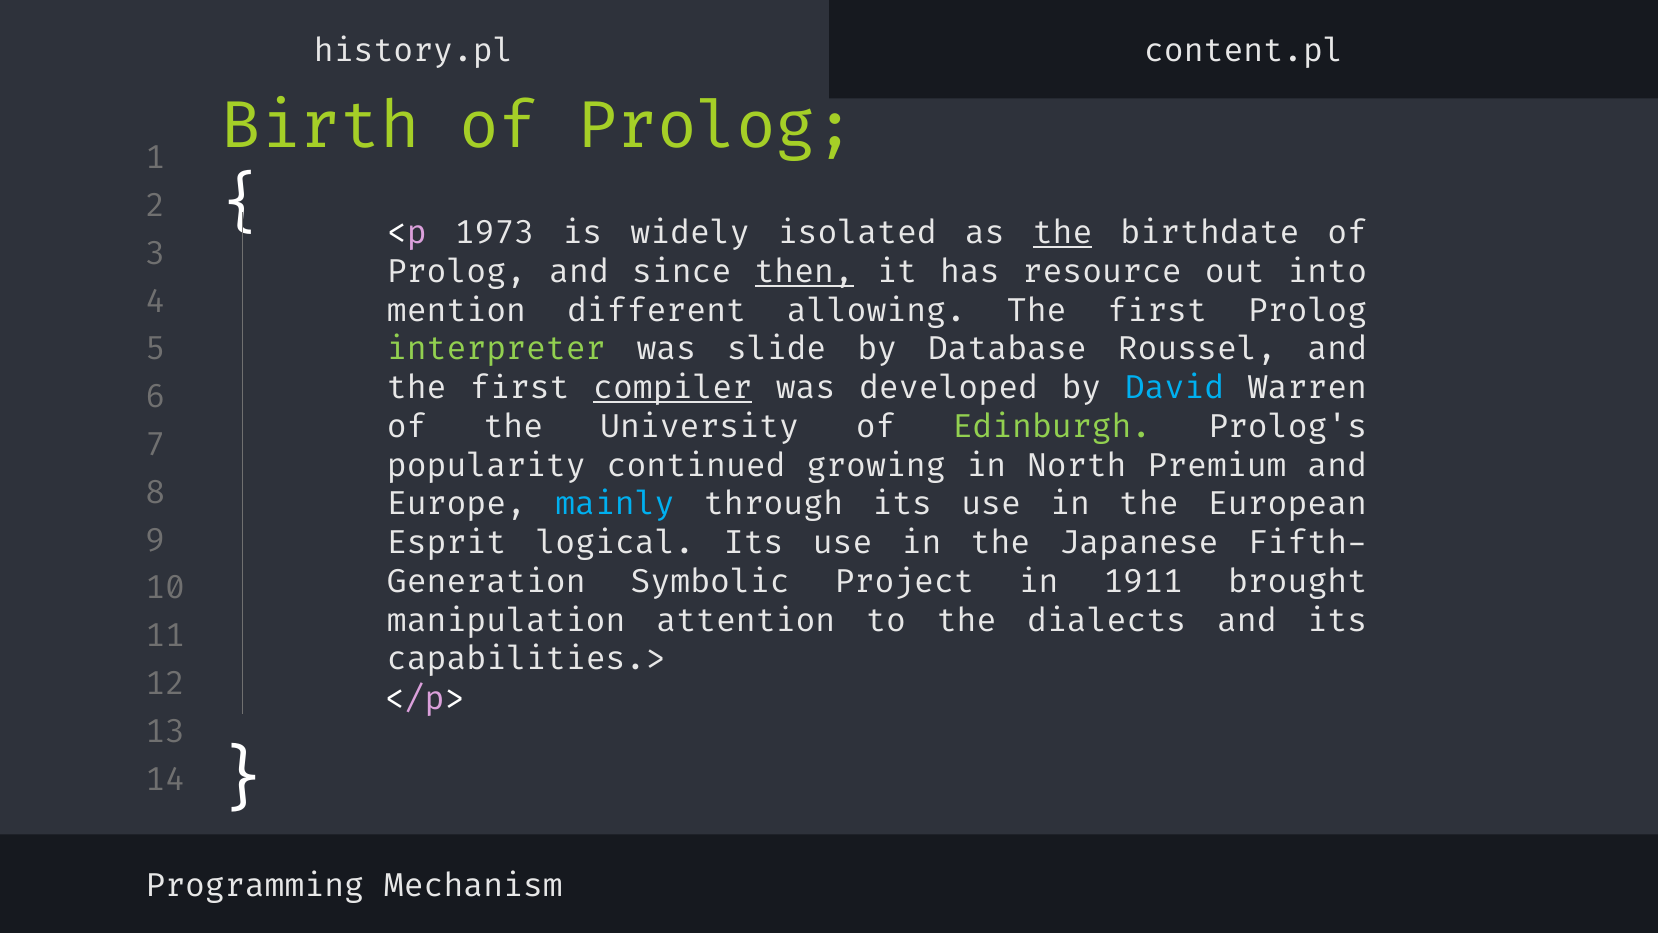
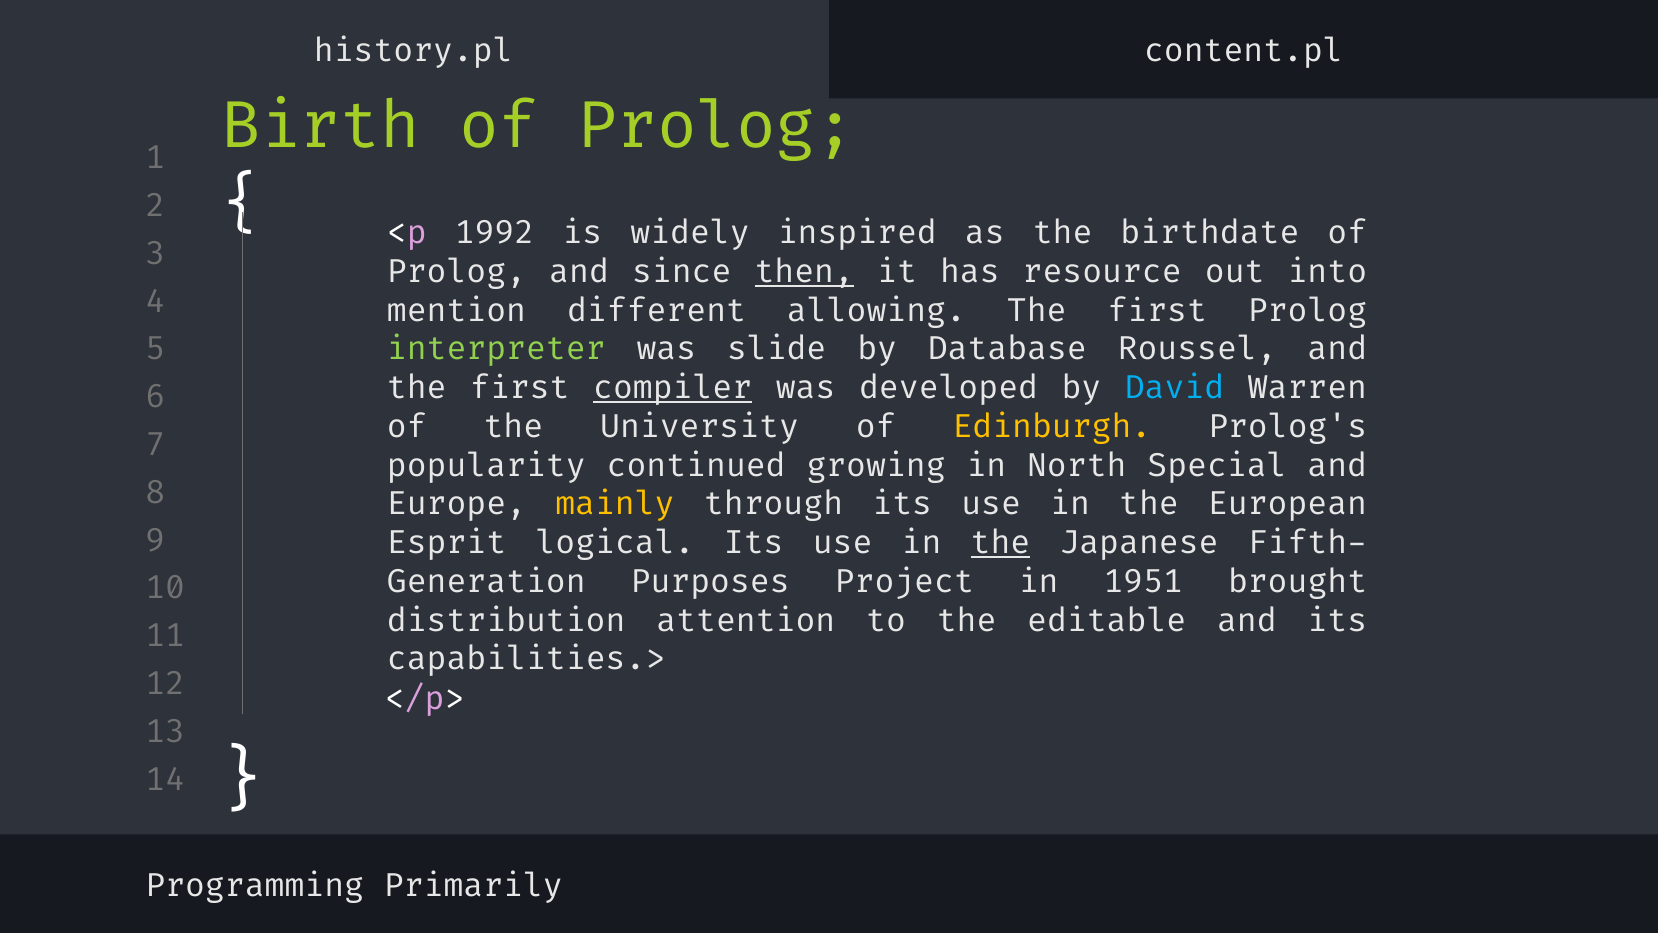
1973: 1973 -> 1992 (495, 233)
isolated: isolated -> inspired (857, 233)
the underline: present -> none (1063, 233)
Edinburgh colour: light green -> yellow (1052, 427)
Premium: Premium -> Special (1217, 465)
mainly colour: light blue -> yellow (615, 504)
the underline: none -> present (1000, 543)
Symbolic: Symbolic -> Purposes (710, 581)
1911: 1911 -> 1951 (1143, 581)
manipulation: manipulation -> distribution (506, 620)
dialects: dialects -> editable (1107, 620)
Mechanism: Mechanism -> Primarily (473, 886)
